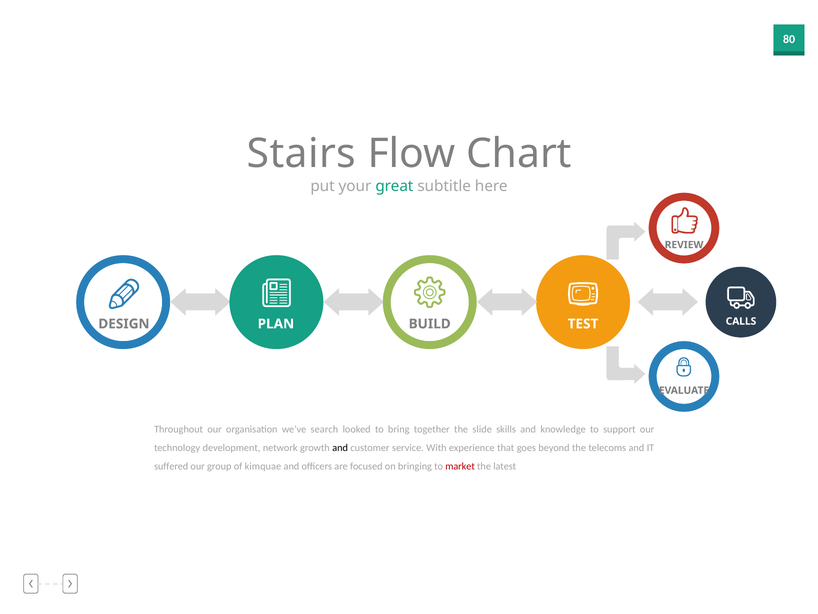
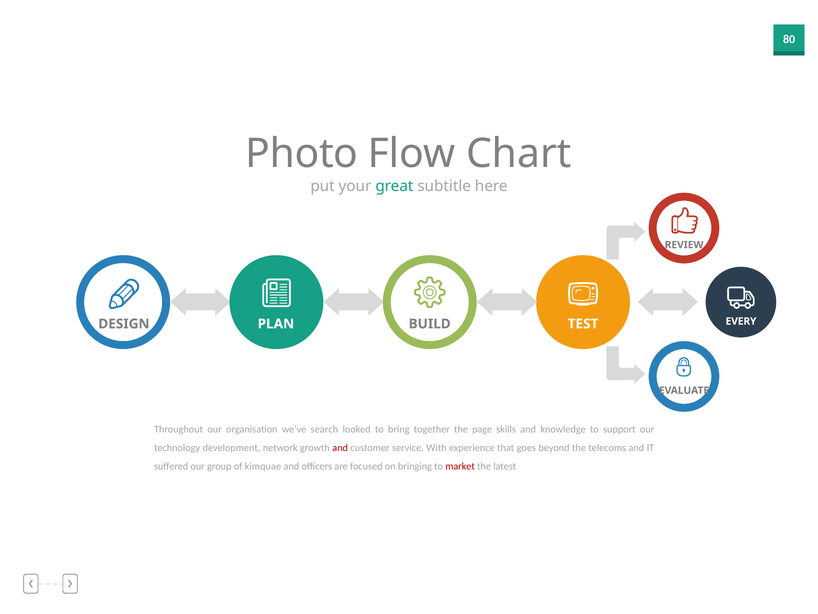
Stairs: Stairs -> Photo (302, 154)
CALLS: CALLS -> EVERY (741, 321)
slide: slide -> page (482, 429)
and colour: black -> red (340, 448)
